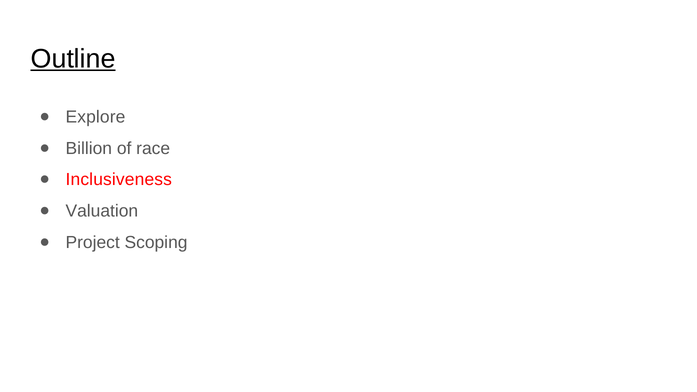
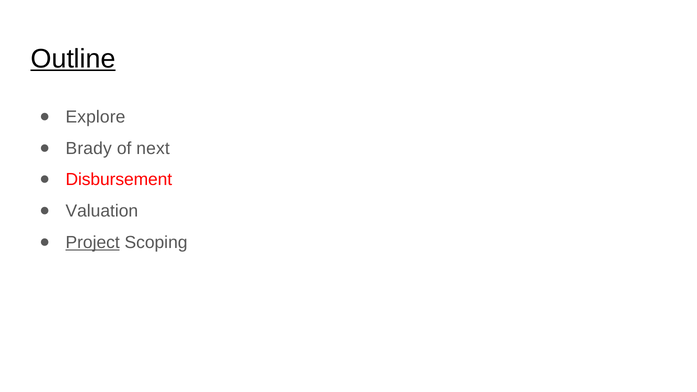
Billion: Billion -> Brady (89, 148)
race: race -> next (153, 148)
Inclusiveness: Inclusiveness -> Disbursement (119, 180)
Project underline: none -> present (93, 242)
